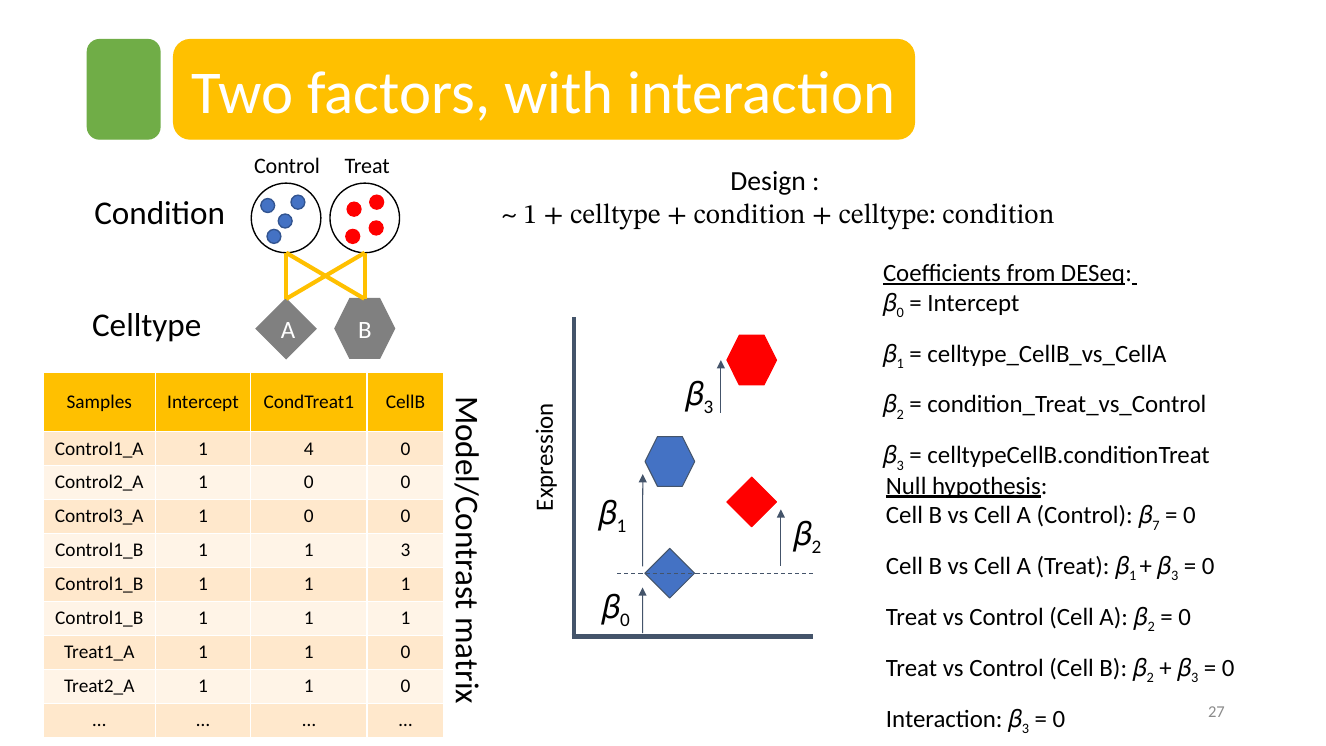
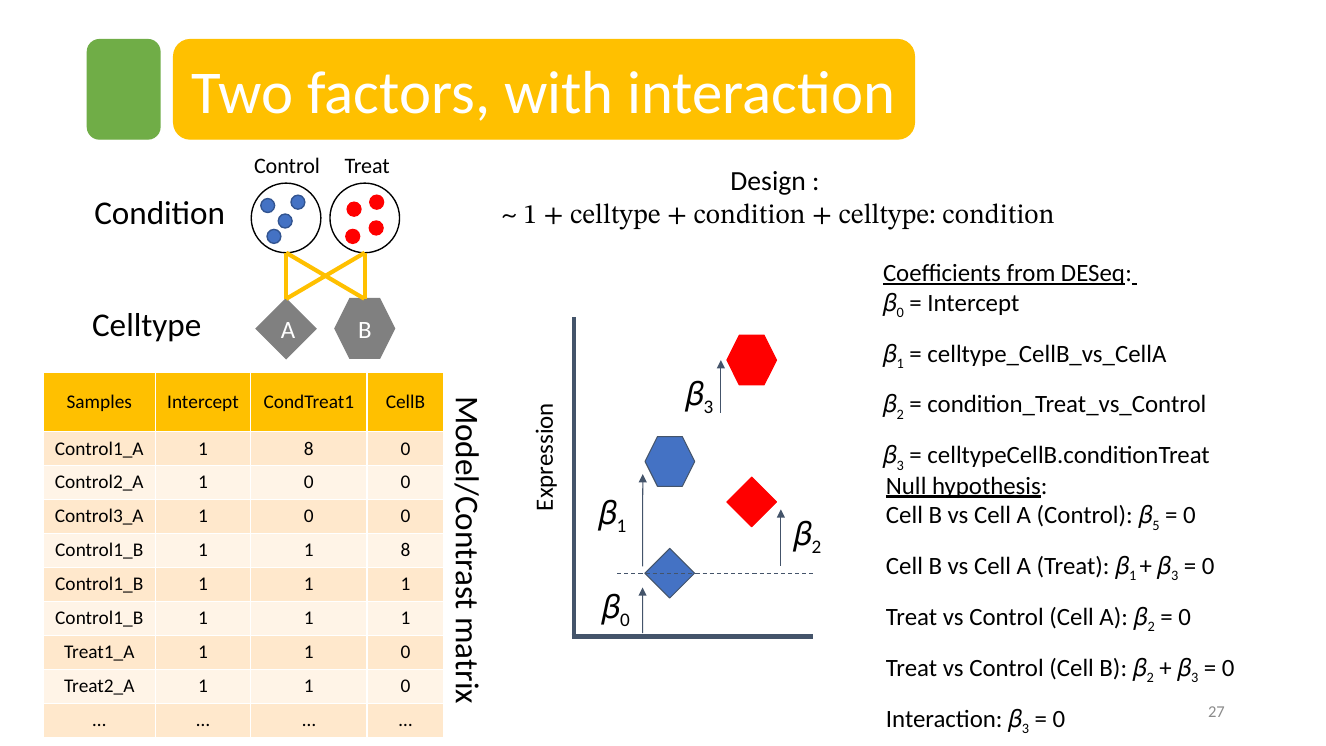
4: 4 -> 8 (309, 449)
7: 7 -> 5 (1156, 525)
1 1 3: 3 -> 8 (405, 550)
